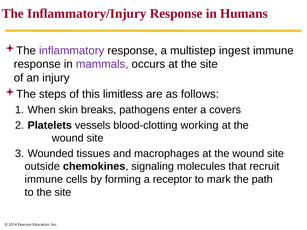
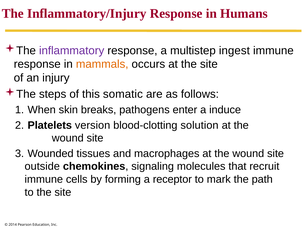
mammals colour: purple -> orange (102, 64)
limitless: limitless -> somatic (123, 94)
covers: covers -> induce (225, 110)
vessels: vessels -> version (93, 125)
working: working -> solution (200, 125)
